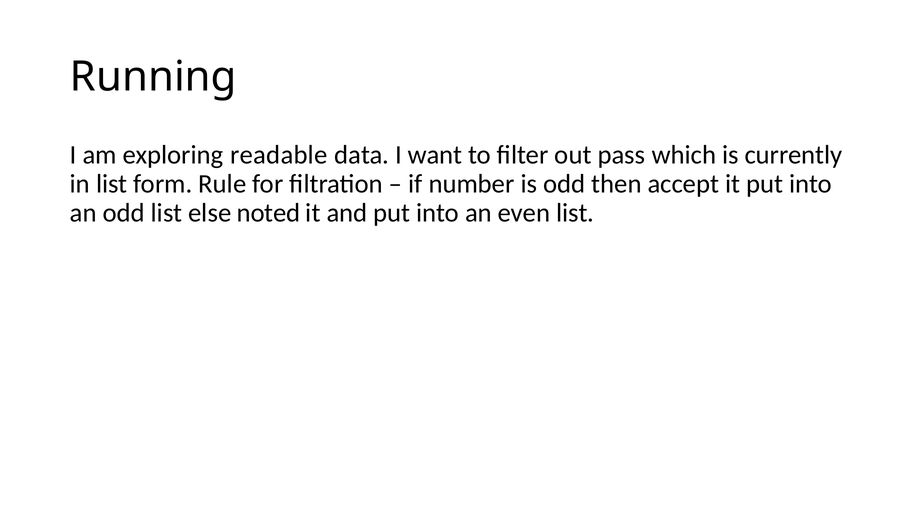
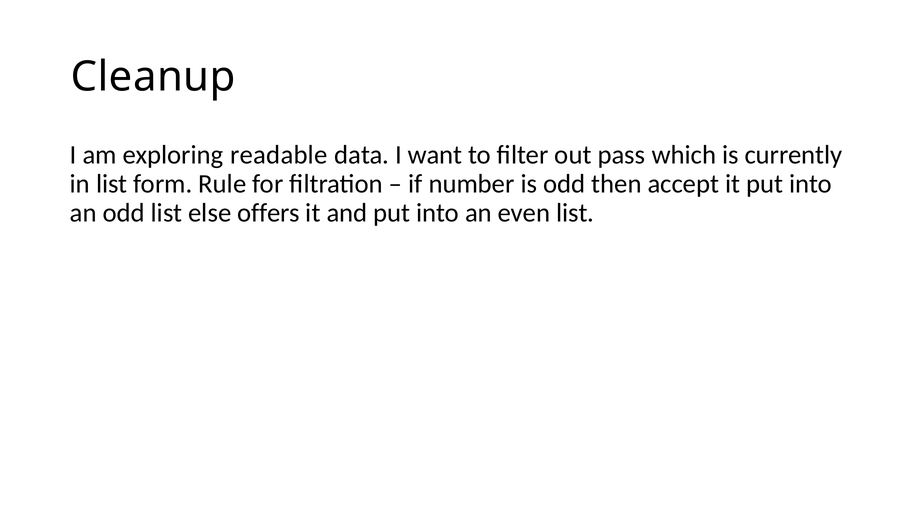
Running: Running -> Cleanup (153, 77)
noted: noted -> offers (268, 213)
